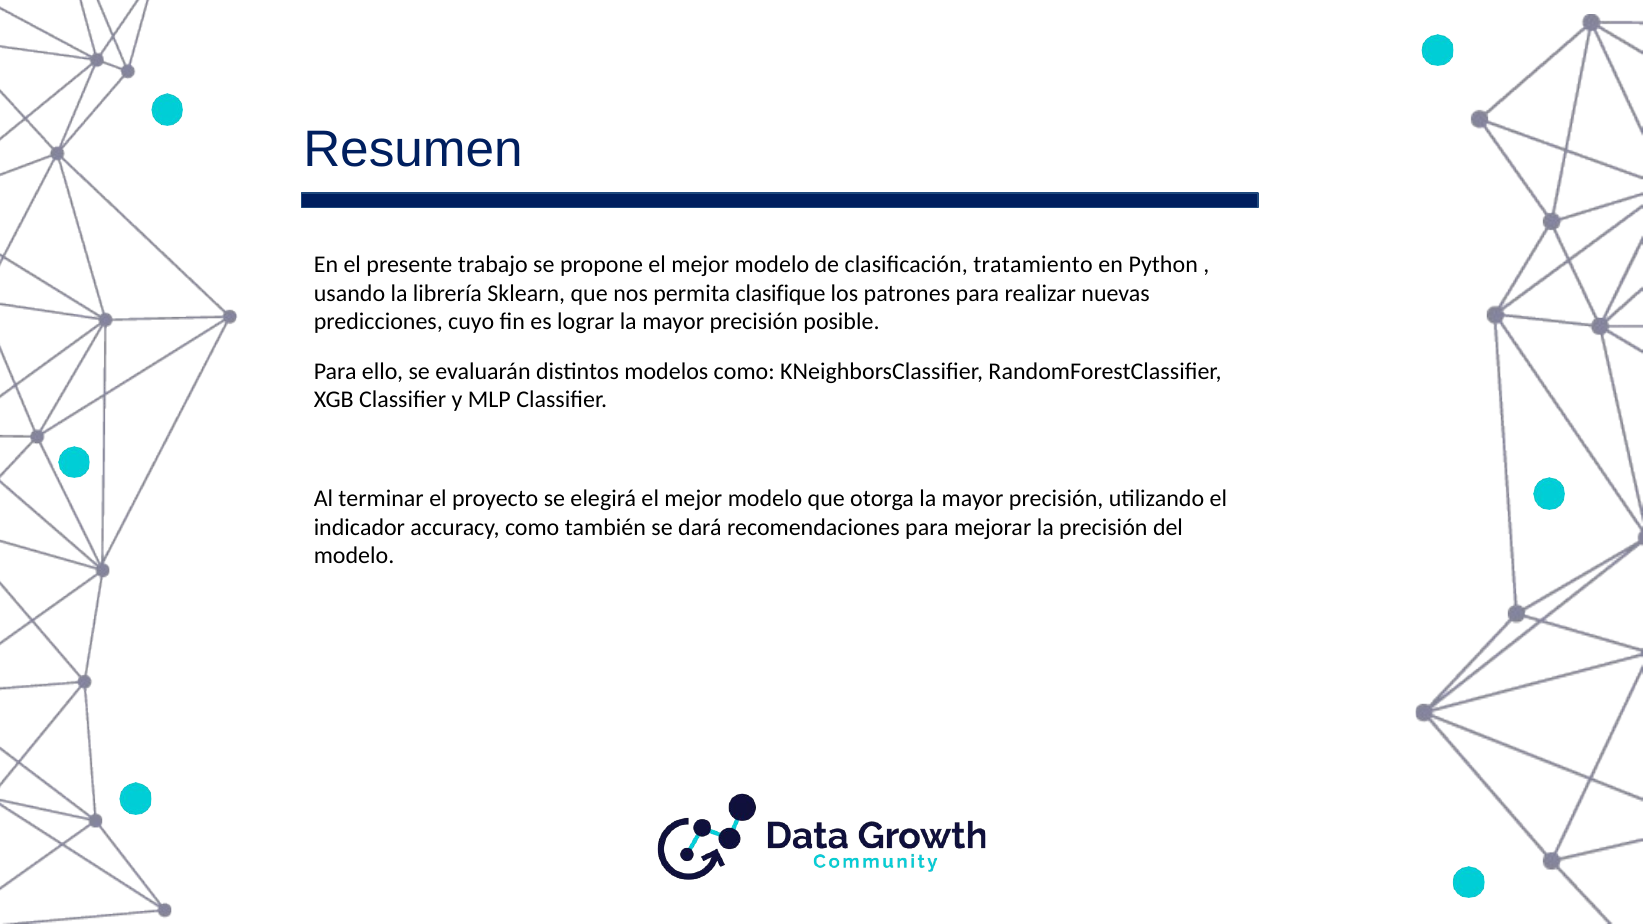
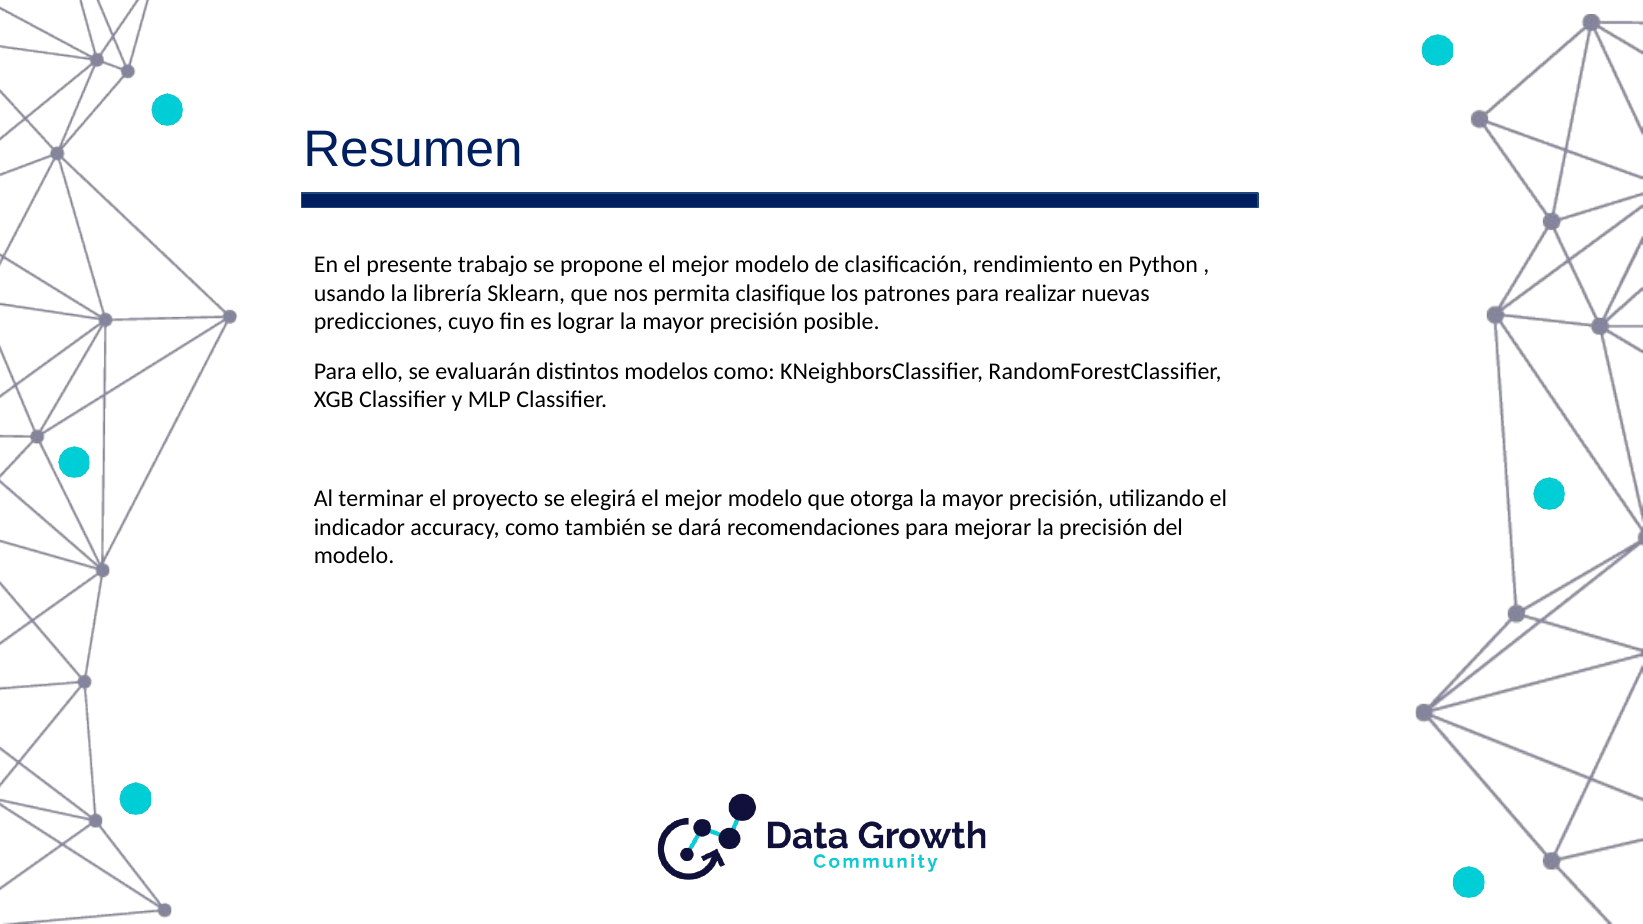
tratamiento: tratamiento -> rendimiento (1033, 264)
